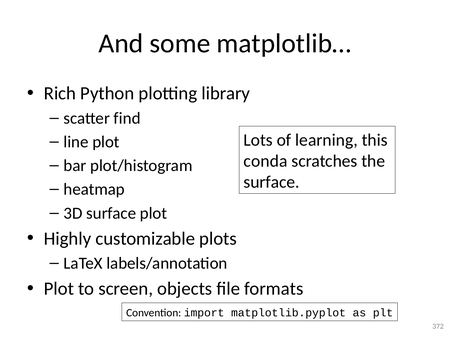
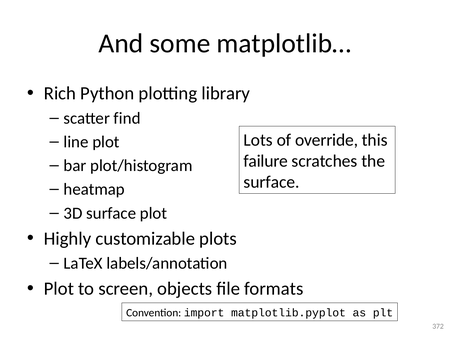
learning: learning -> override (327, 140)
conda: conda -> failure (266, 161)
